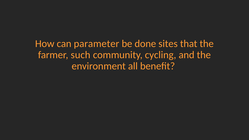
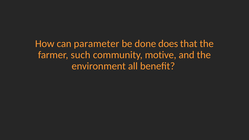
sites: sites -> does (168, 44)
cycling: cycling -> motive (161, 55)
